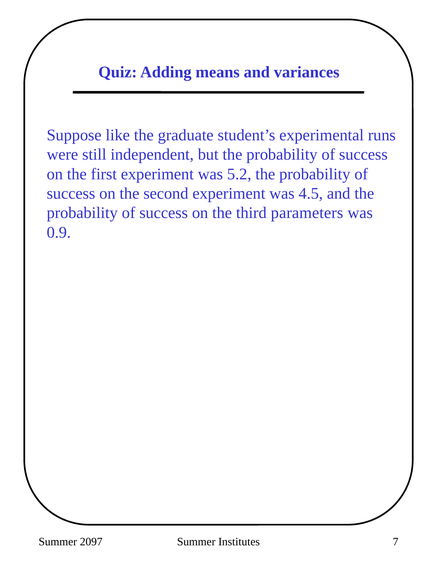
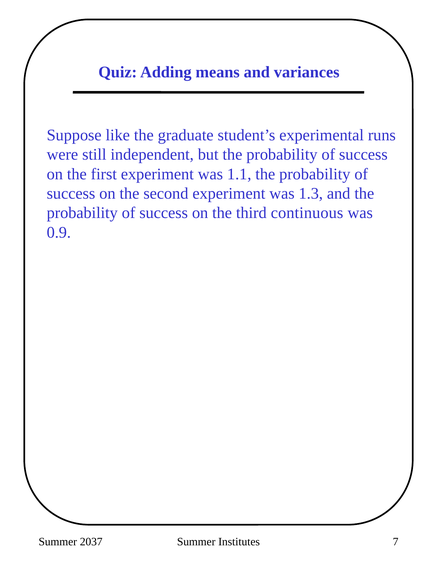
5.2: 5.2 -> 1.1 (239, 174)
4.5: 4.5 -> 1.3 (311, 193)
parameters: parameters -> continuous (307, 213)
2097: 2097 -> 2037 (91, 541)
